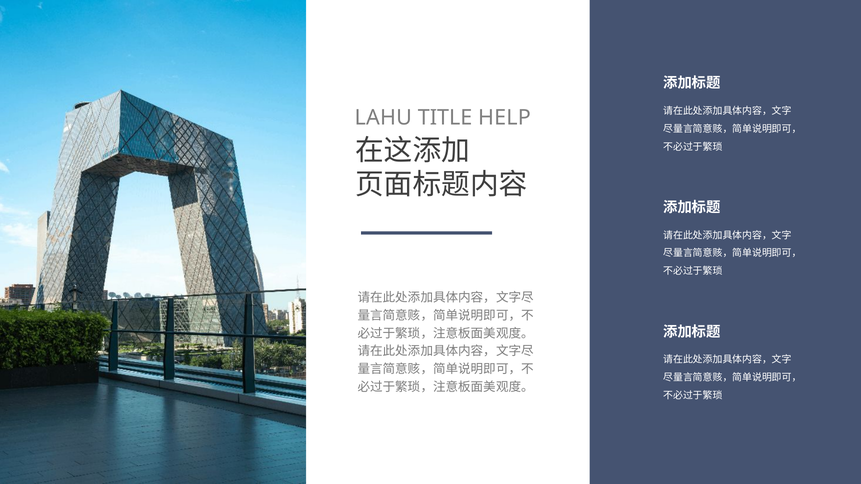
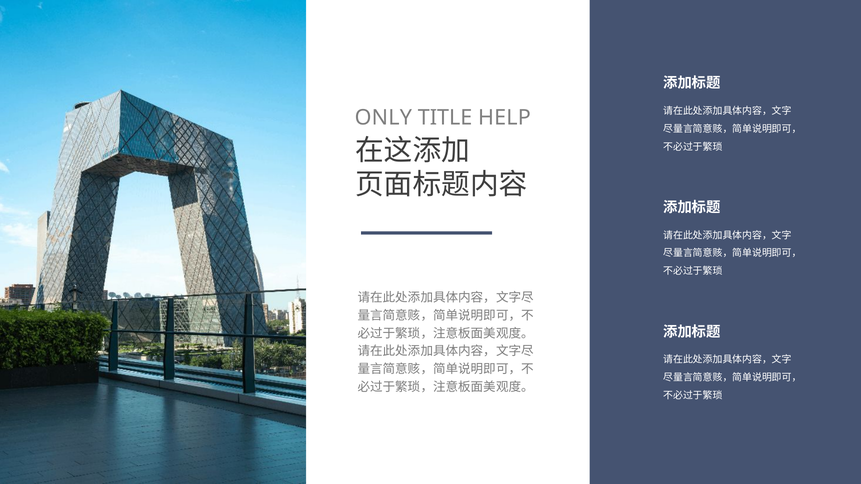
LAHU: LAHU -> ONLY (383, 118)
